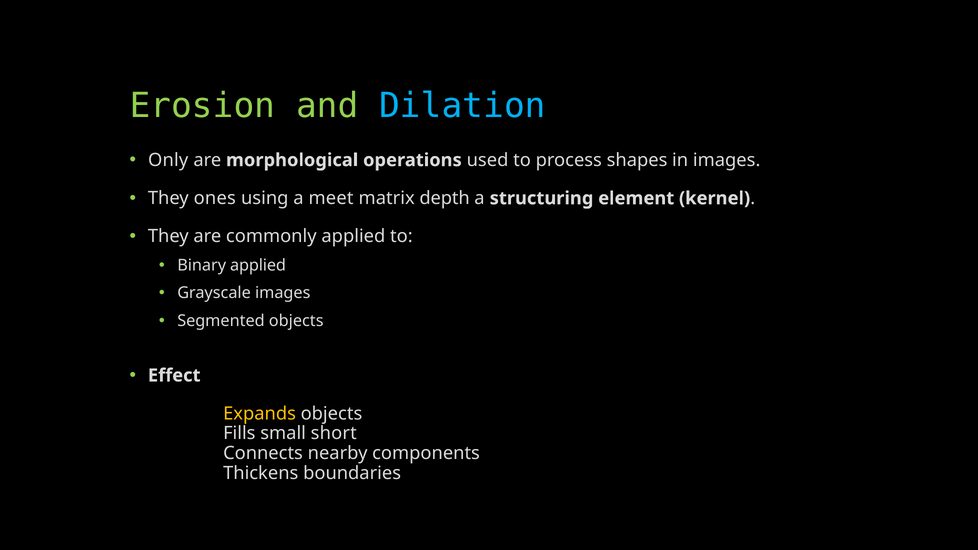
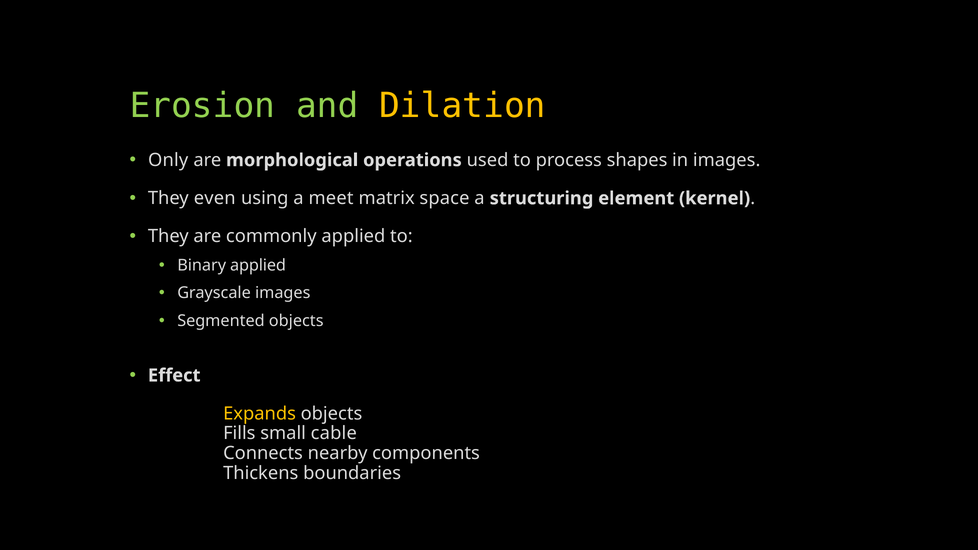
Dilation colour: light blue -> yellow (462, 106)
ones: ones -> even (215, 198)
depth: depth -> space (444, 198)
short: short -> cable (334, 433)
